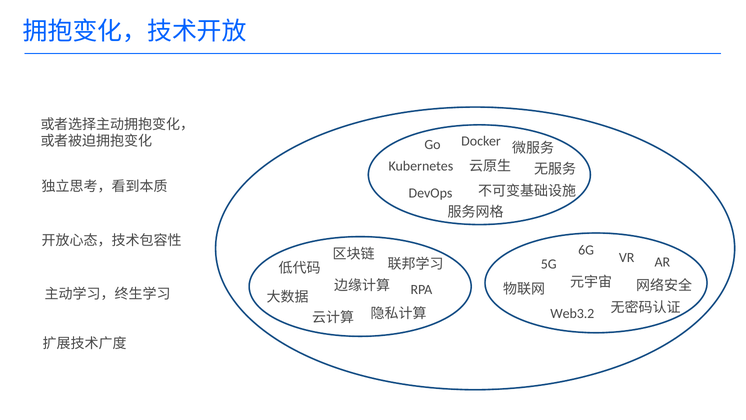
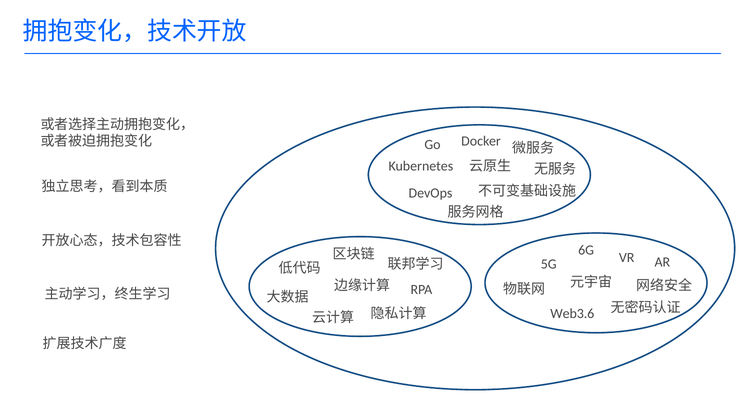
Web3.2: Web3.2 -> Web3.6 (572, 314)
